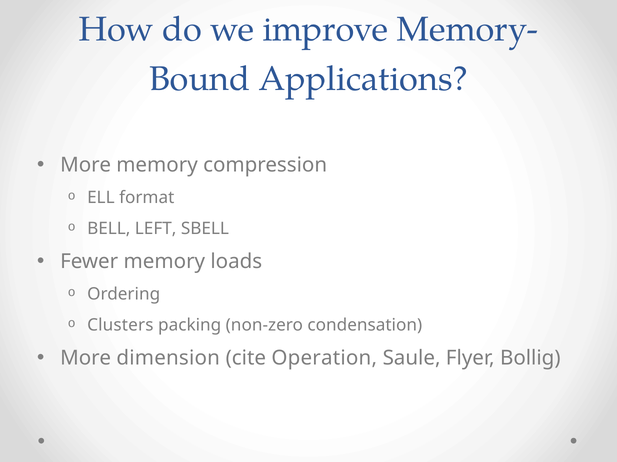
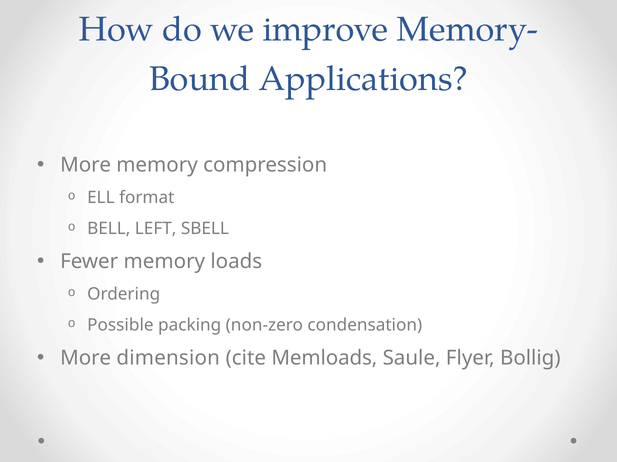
Clusters: Clusters -> Possible (120, 326)
Operation: Operation -> Memloads (324, 359)
